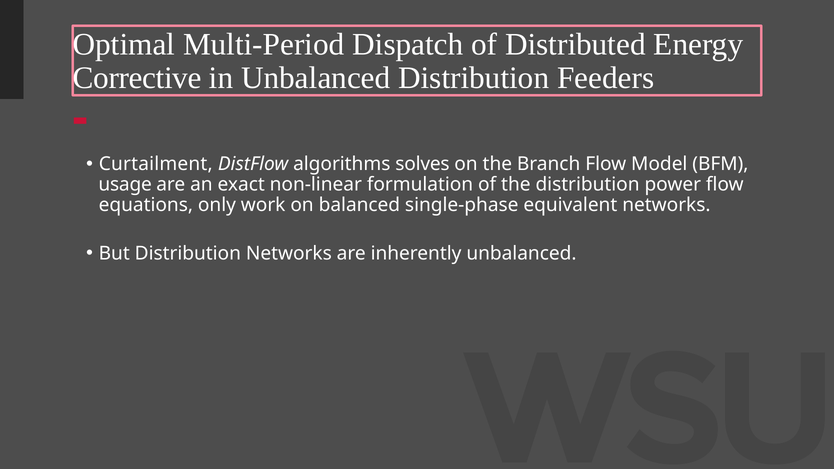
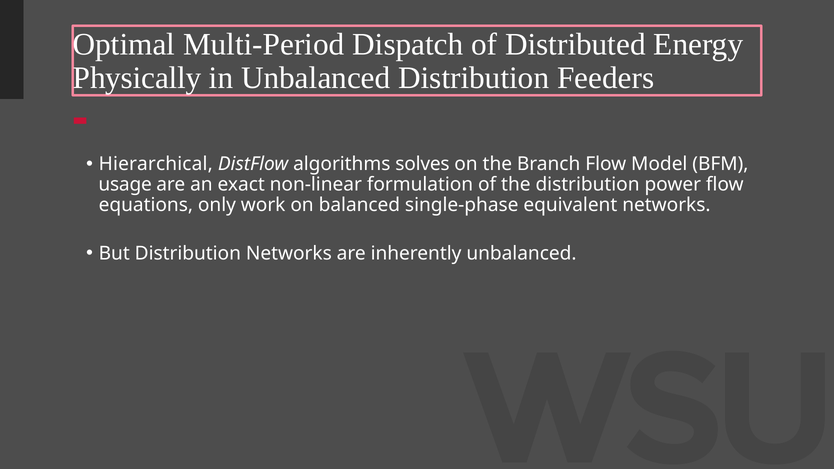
Corrective: Corrective -> Physically (137, 78)
Curtailment: Curtailment -> Hierarchical (156, 164)
